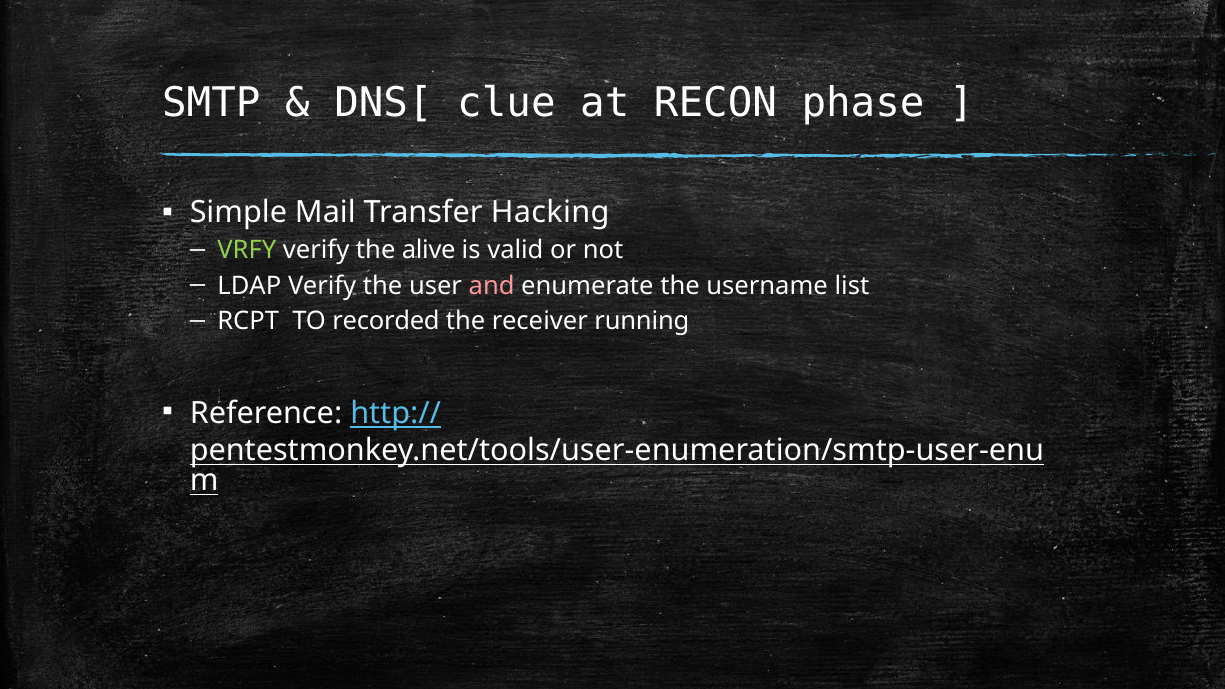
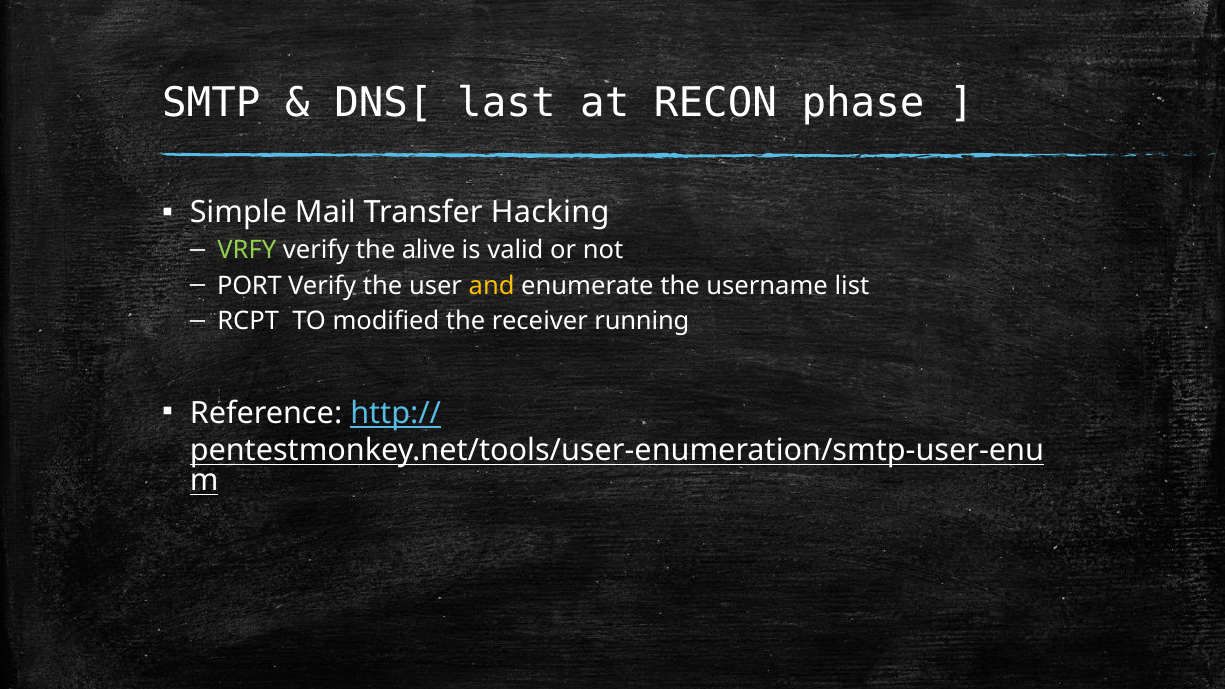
clue: clue -> last (506, 103)
LDAP: LDAP -> PORT (249, 286)
and colour: pink -> yellow (492, 286)
recorded: recorded -> modified (386, 321)
